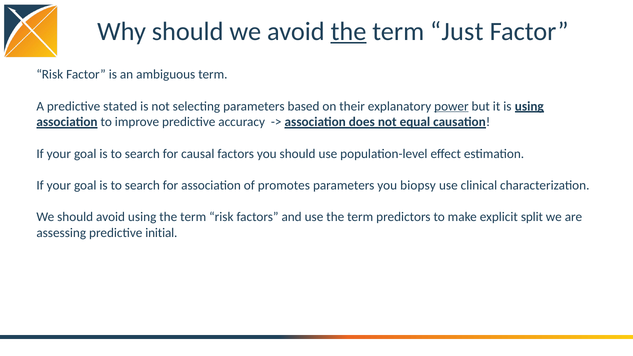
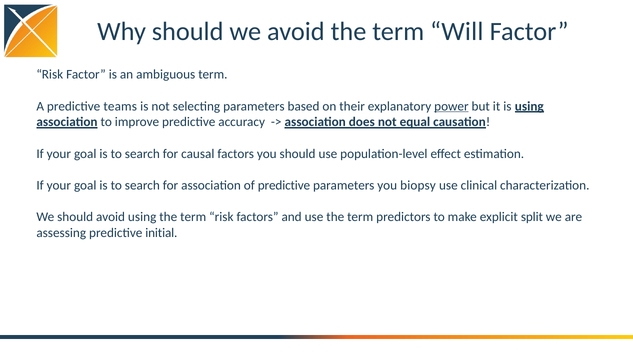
the underline: present -> none (349, 32)
Just: Just -> Will (457, 32)
stated: stated -> teams (120, 106)
of promotes: promotes -> predictive (284, 185)
